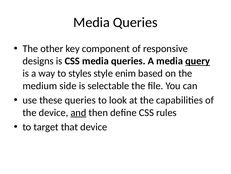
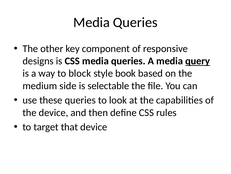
styles: styles -> block (80, 73)
enim: enim -> book (126, 73)
and underline: present -> none (78, 112)
